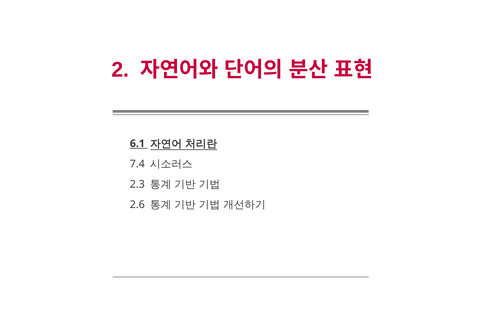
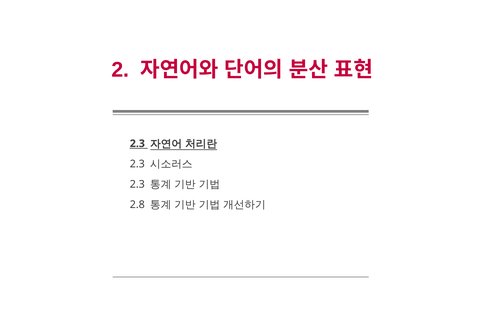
6.1: 6.1 -> 2.3 (137, 143)
7.4: 7.4 -> 2.3 (137, 164)
2.6: 2.6 -> 2.8 (137, 204)
